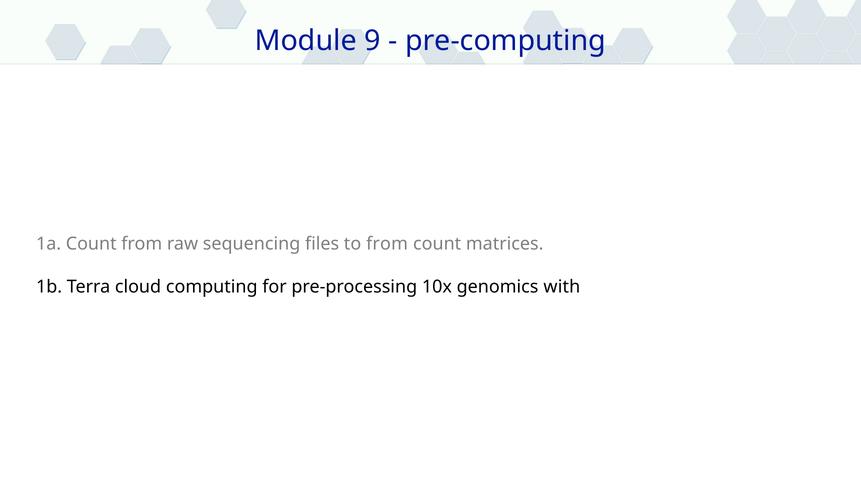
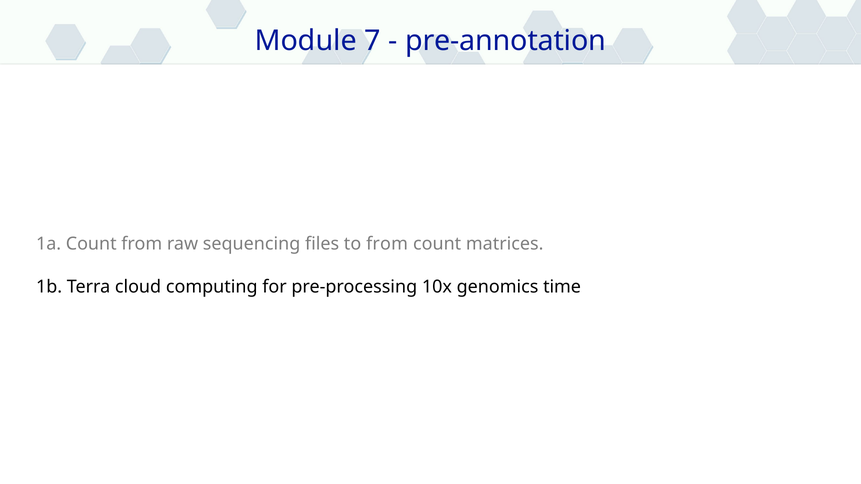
9: 9 -> 7 (373, 41)
pre-computing: pre-computing -> pre-annotation (506, 41)
with: with -> time (562, 287)
